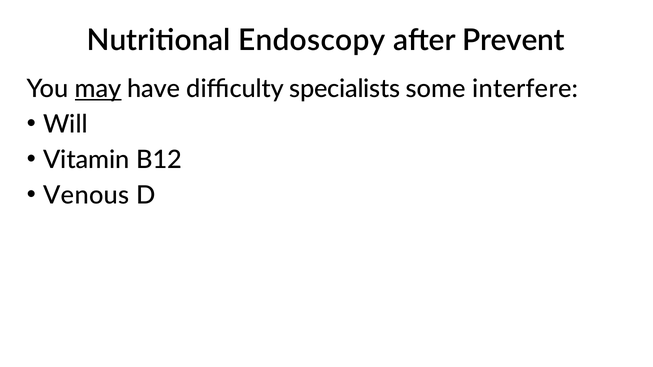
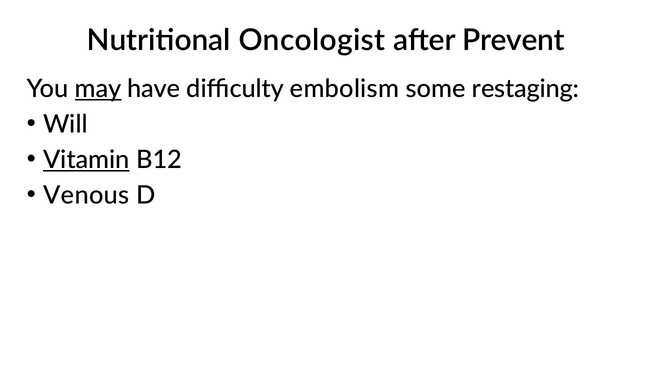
Endoscopy: Endoscopy -> Oncologist (312, 40)
specialists: specialists -> embolism (345, 89)
interfere: interfere -> restaging (525, 89)
Vitamin underline: none -> present (86, 160)
